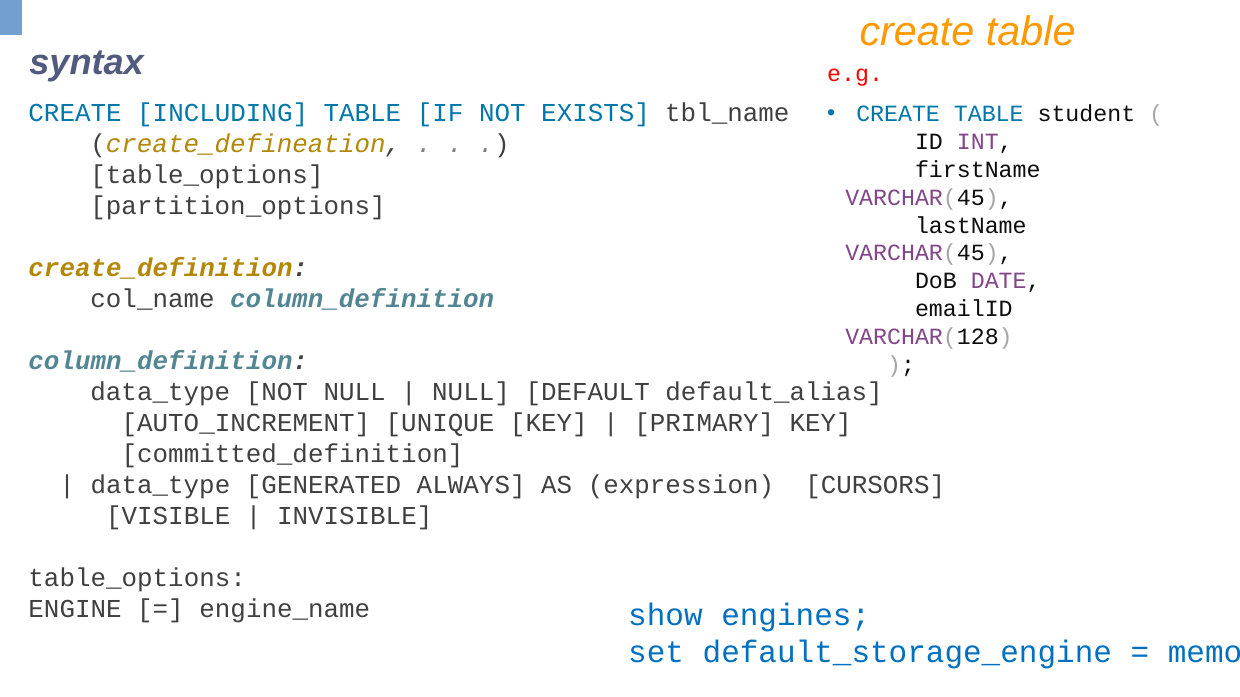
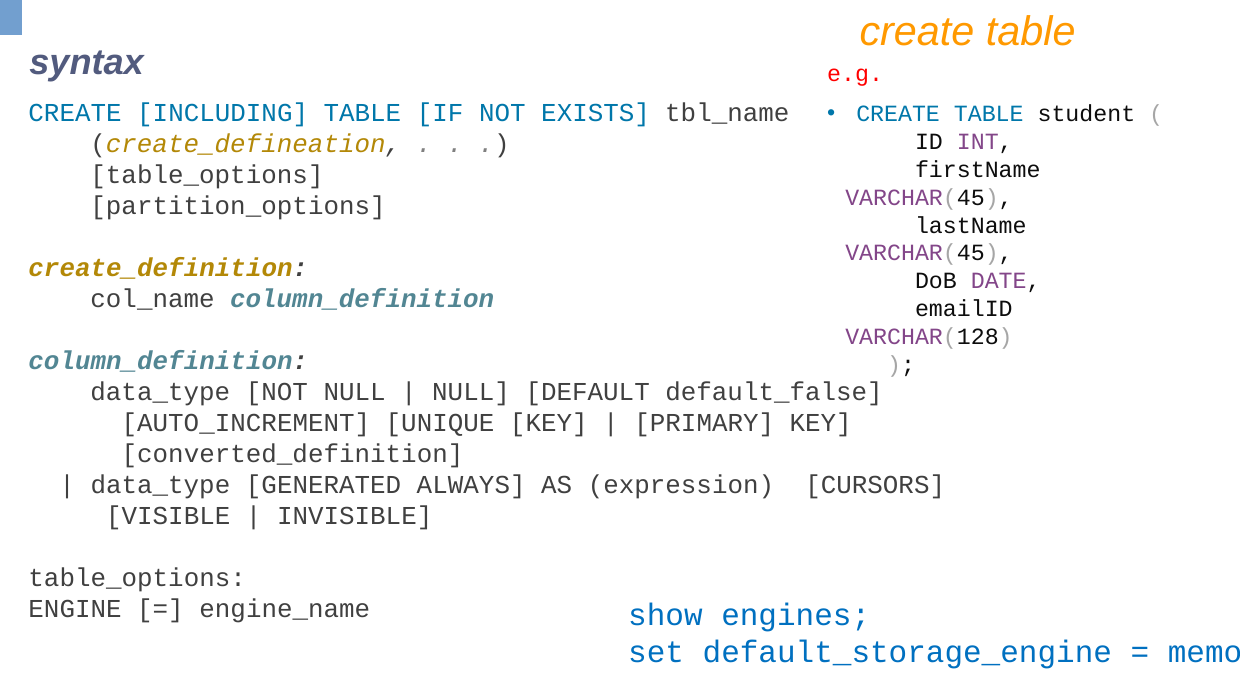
default_alias: default_alias -> default_false (774, 393)
committed_definition: committed_definition -> converted_definition (292, 455)
